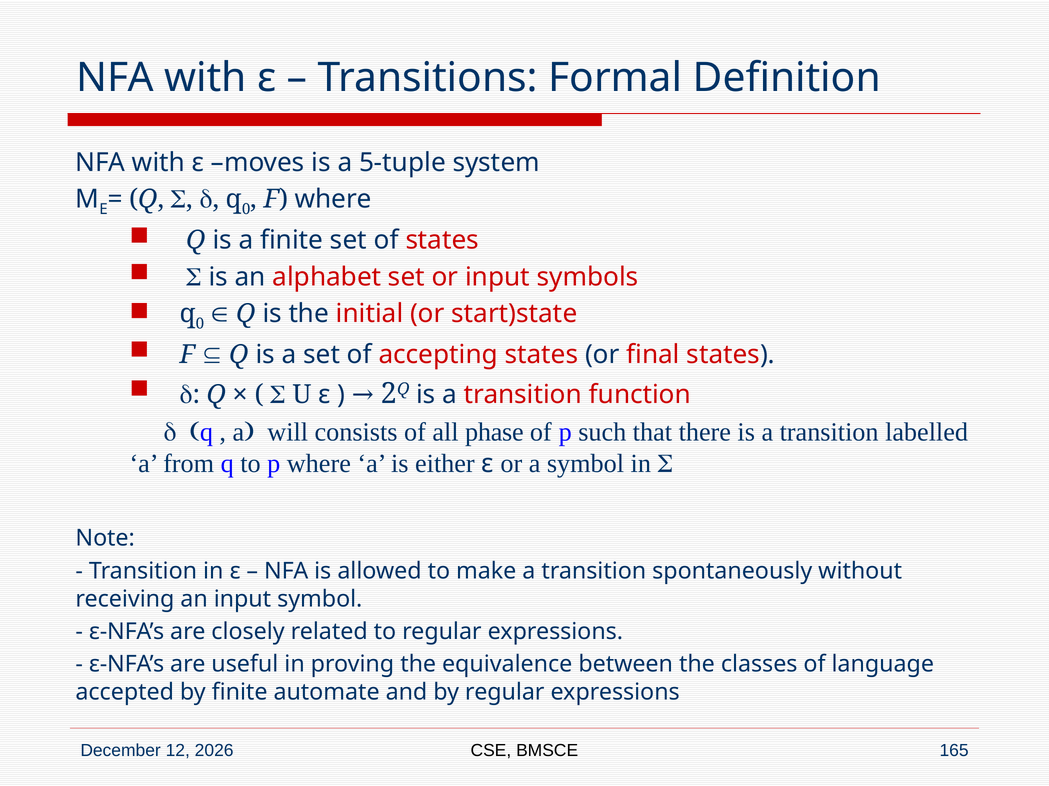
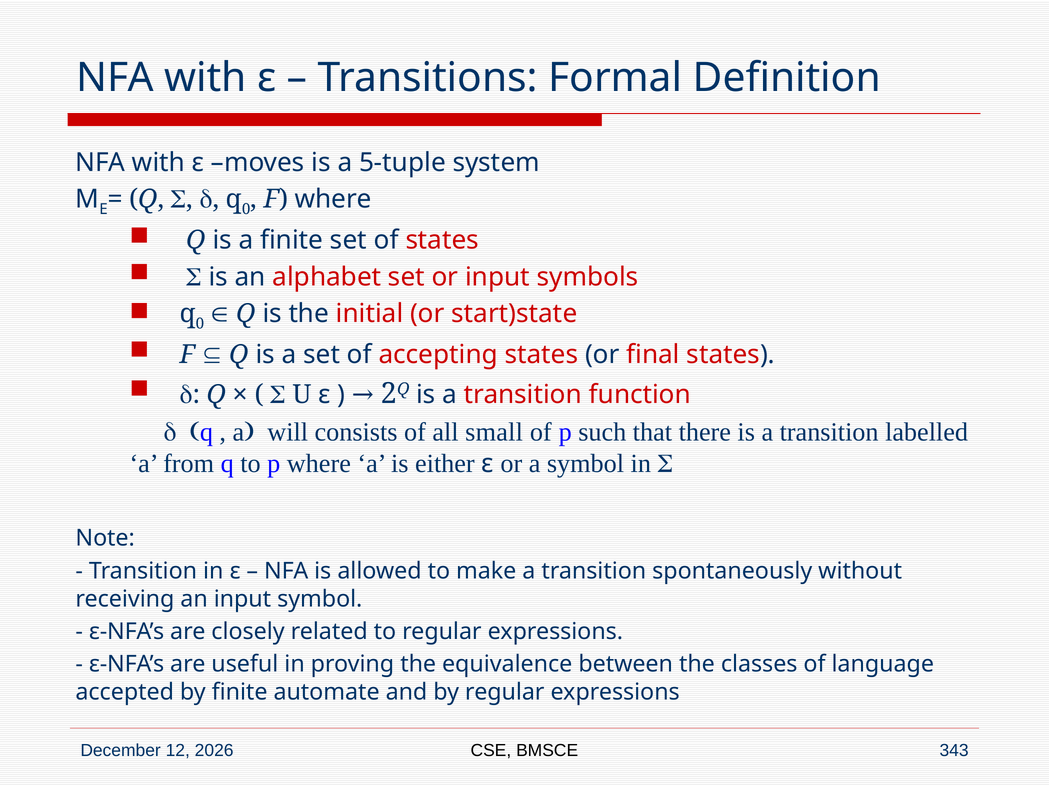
phase: phase -> small (494, 432)
165: 165 -> 343 (954, 751)
